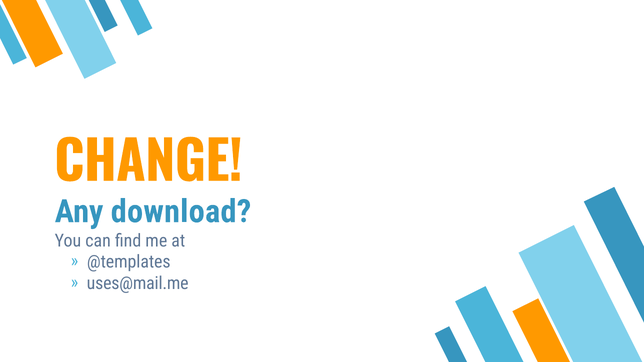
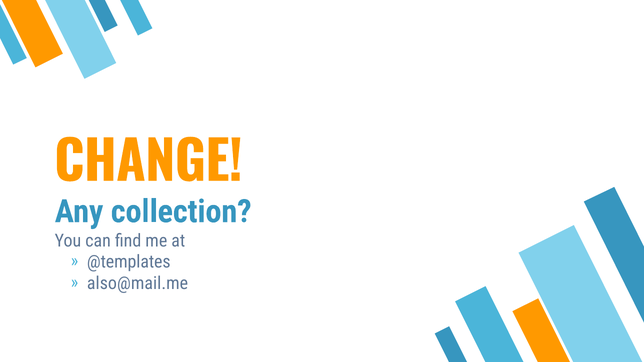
download: download -> collection (181, 212)
uses@mail.me: uses@mail.me -> also@mail.me (138, 284)
